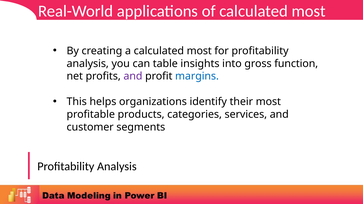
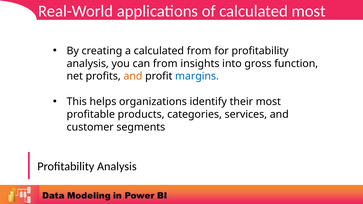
a calculated most: most -> from (199, 51)
can table: table -> from (165, 64)
and colour: purple -> orange (133, 76)
